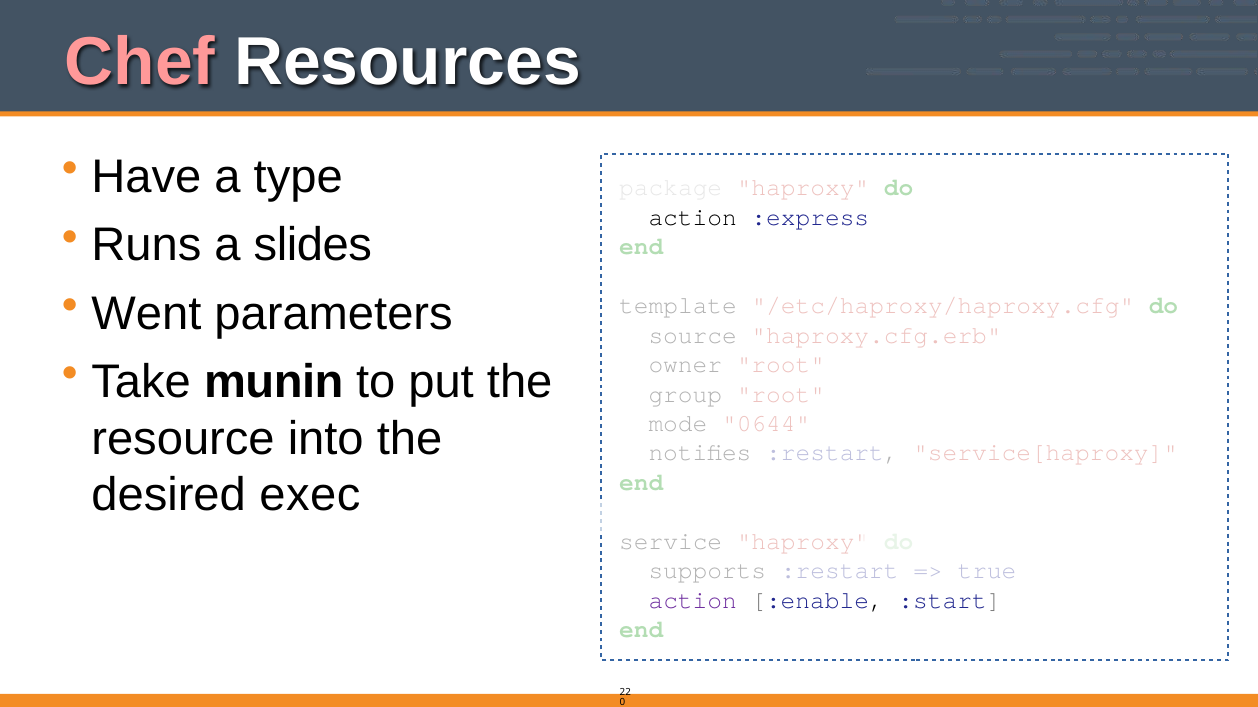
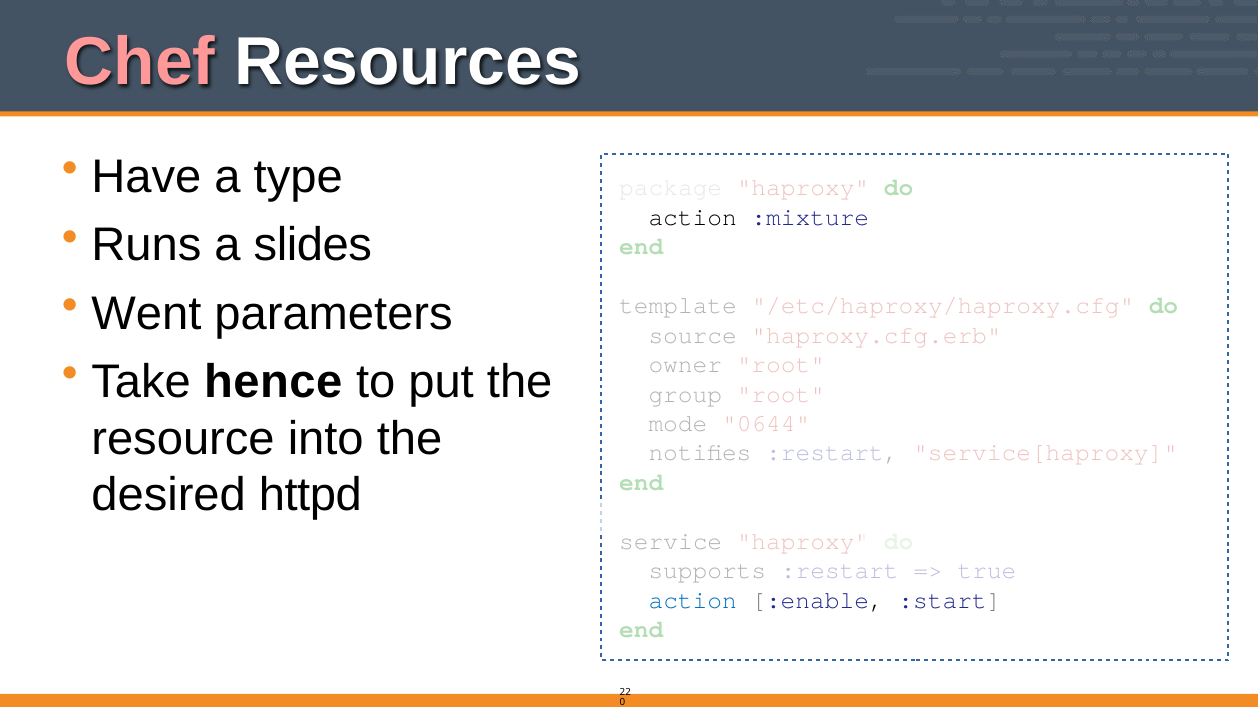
:express: :express -> :mixture (810, 217)
munin: munin -> hence (273, 382)
exec: exec -> httpd (310, 495)
action colour: purple -> blue (693, 601)
